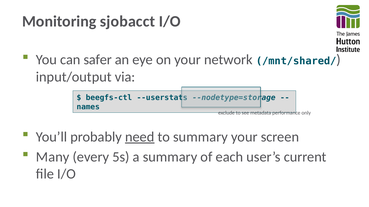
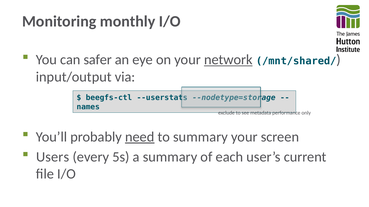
sjobacct: sjobacct -> monthly (128, 21)
network underline: none -> present (228, 60)
Many: Many -> Users (53, 157)
